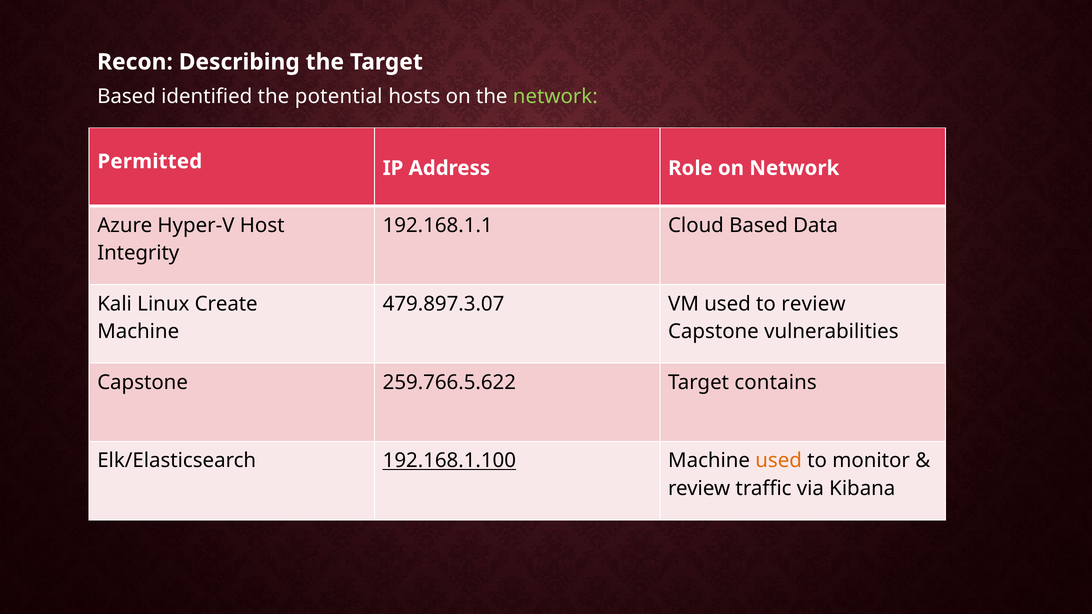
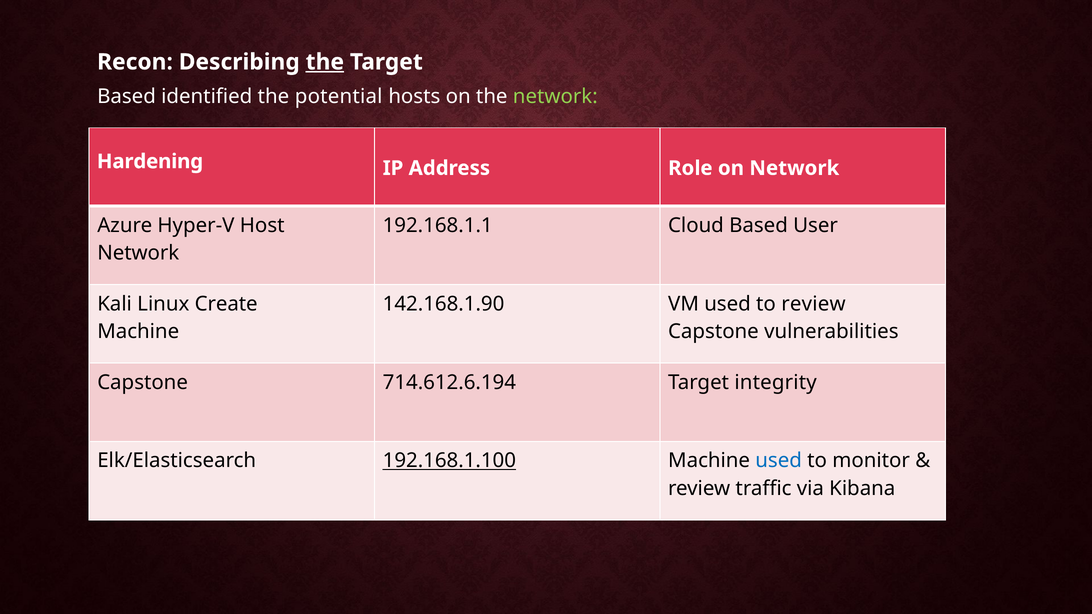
the underline: none -> present (325, 62)
Permitted: Permitted -> Hardening (150, 162)
Data: Data -> User (816, 225)
Integrity: Integrity -> Network (138, 253)
479.897.3.07: 479.897.3.07 -> 142.168.1.90 (444, 304)
259.766.5.622: 259.766.5.622 -> 714.612.6.194 (449, 382)
contains: contains -> integrity (776, 382)
used colour: orange -> blue (779, 461)
